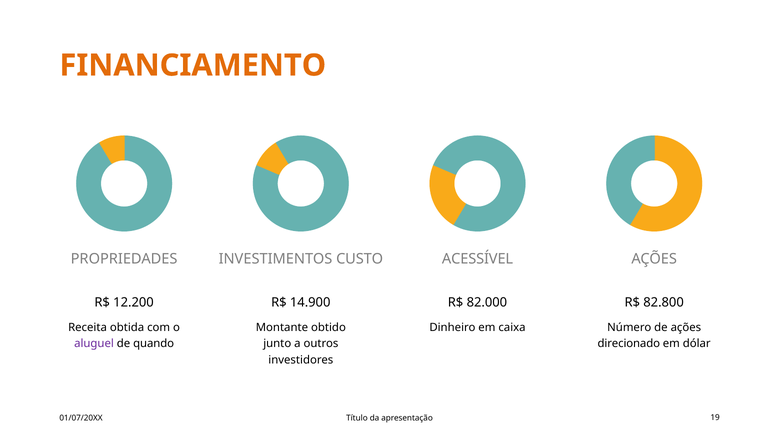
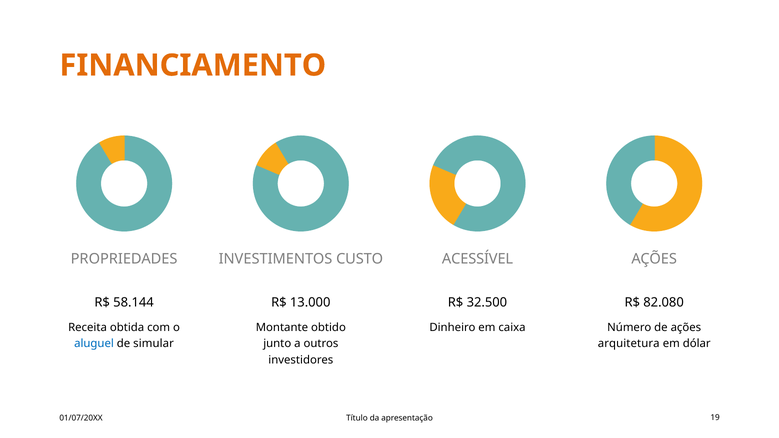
12.200: 12.200 -> 58.144 (133, 303)
14.900: 14.900 -> 13.000 (310, 303)
82.000: 82.000 -> 32.500 (487, 303)
82.800: 82.800 -> 82.080 (664, 303)
aluguel colour: purple -> blue (94, 344)
quando: quando -> simular (154, 344)
direcionado: direcionado -> arquitetura (629, 344)
